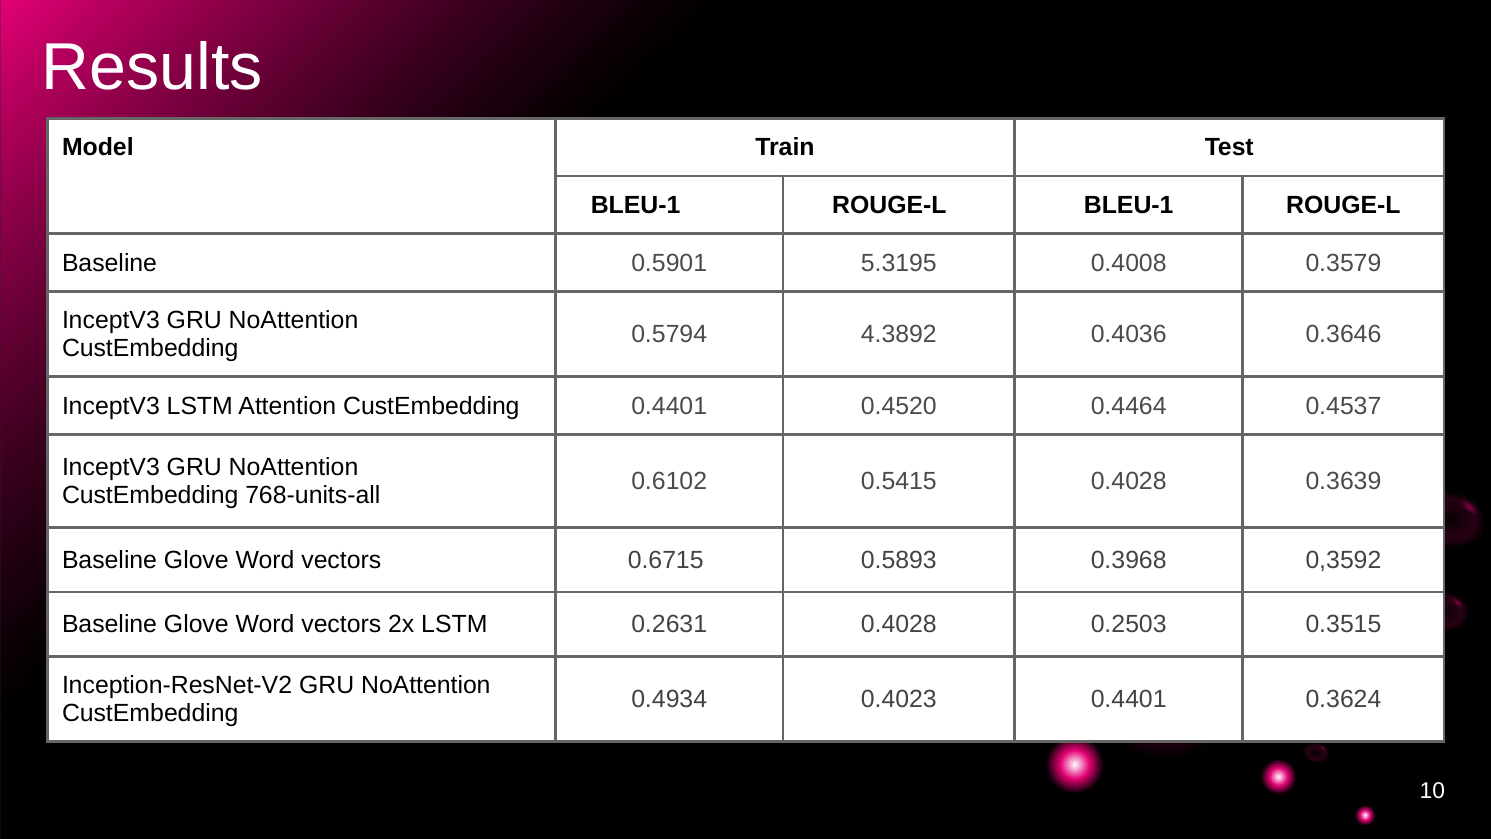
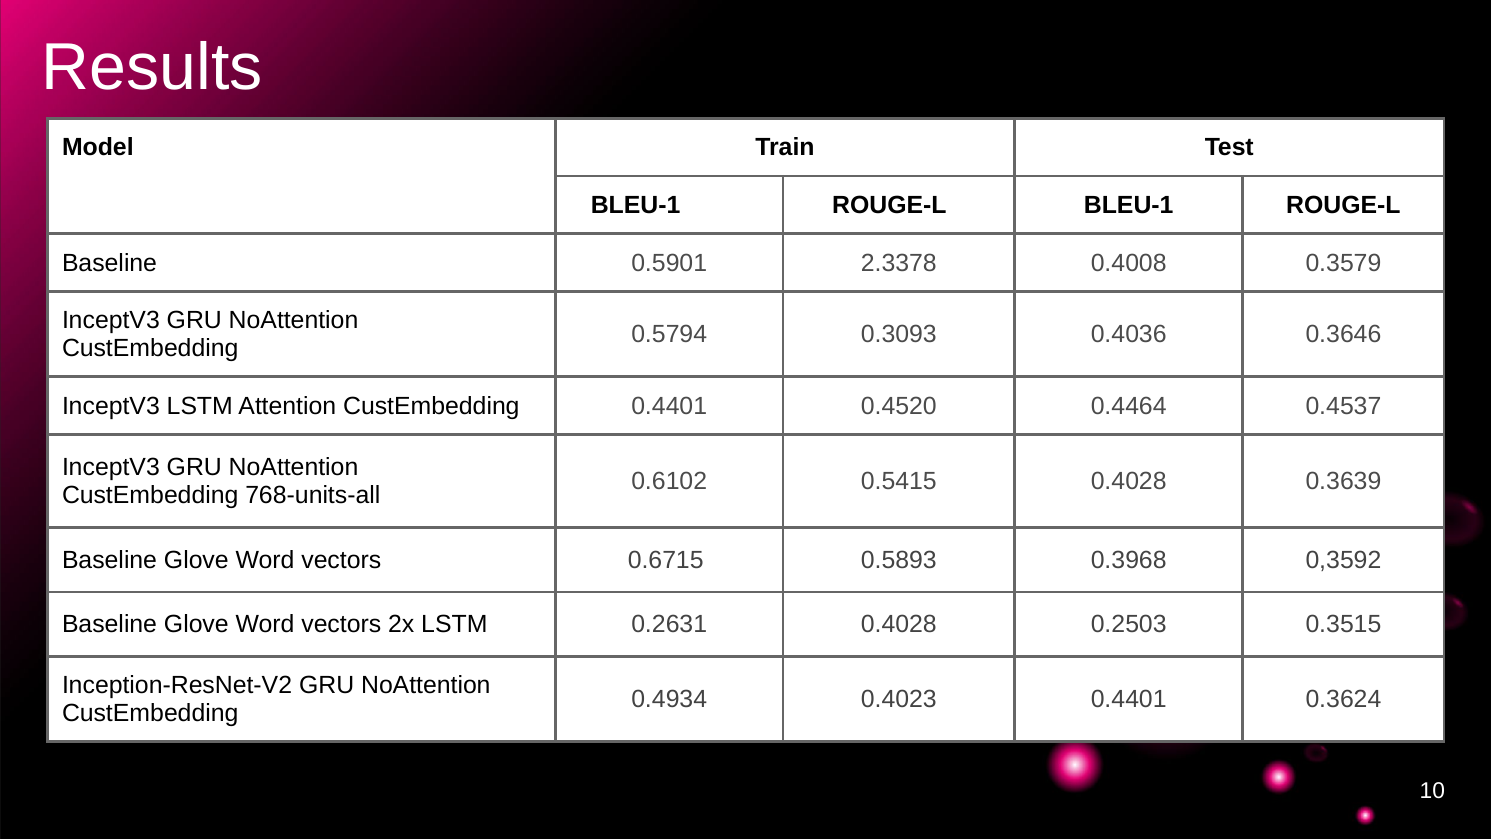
5.3195: 5.3195 -> 2.3378 (899, 263)
4.3892: 4.3892 -> 0.3093 (899, 334)
